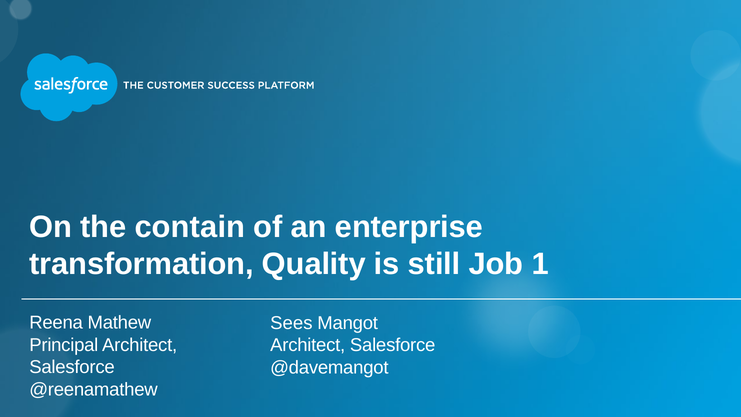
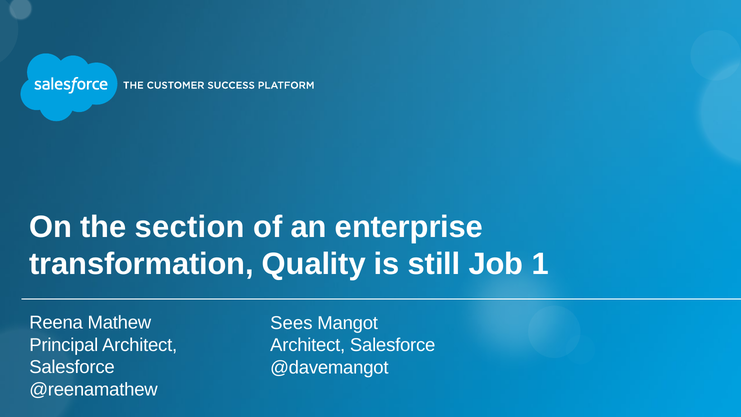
contain: contain -> section (190, 227)
